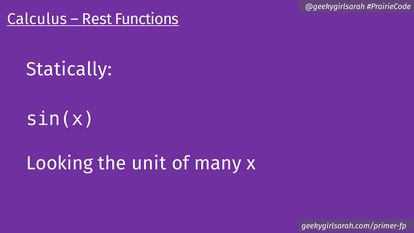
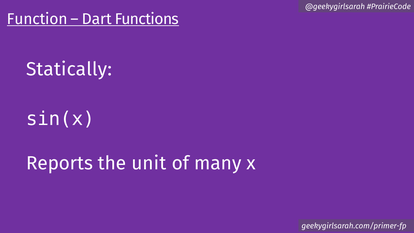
Calculus: Calculus -> Function (37, 19)
Rest: Rest -> Dart (97, 19)
Looking: Looking -> Reports (59, 163)
